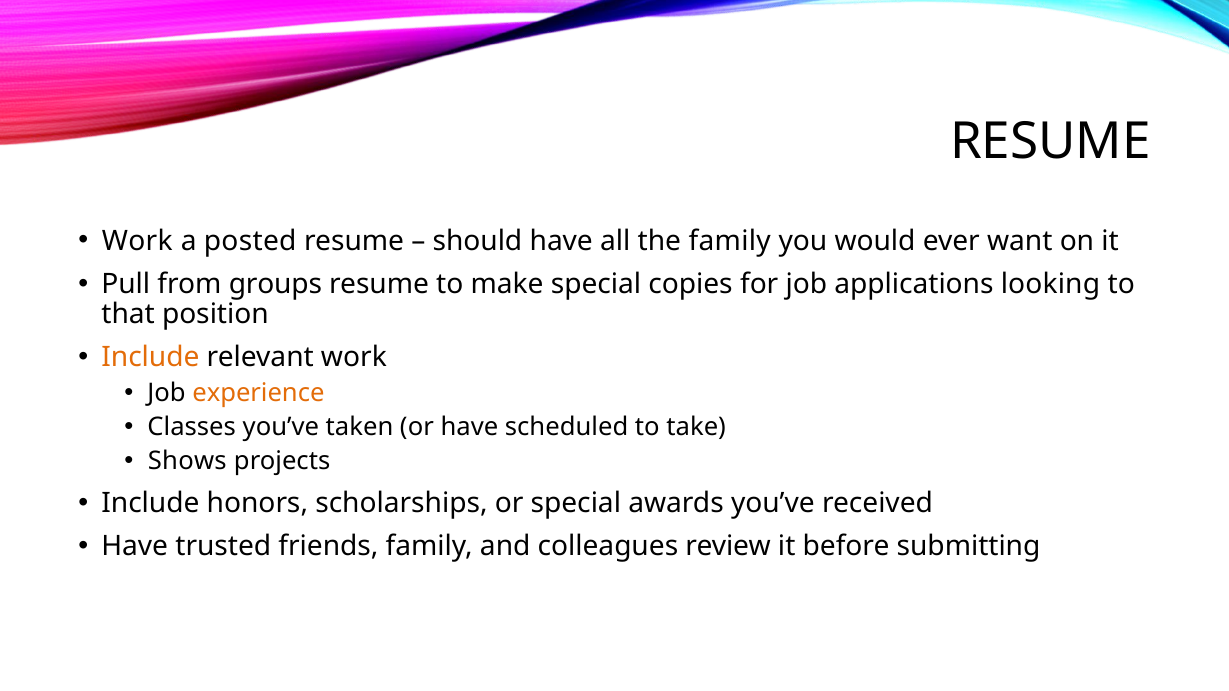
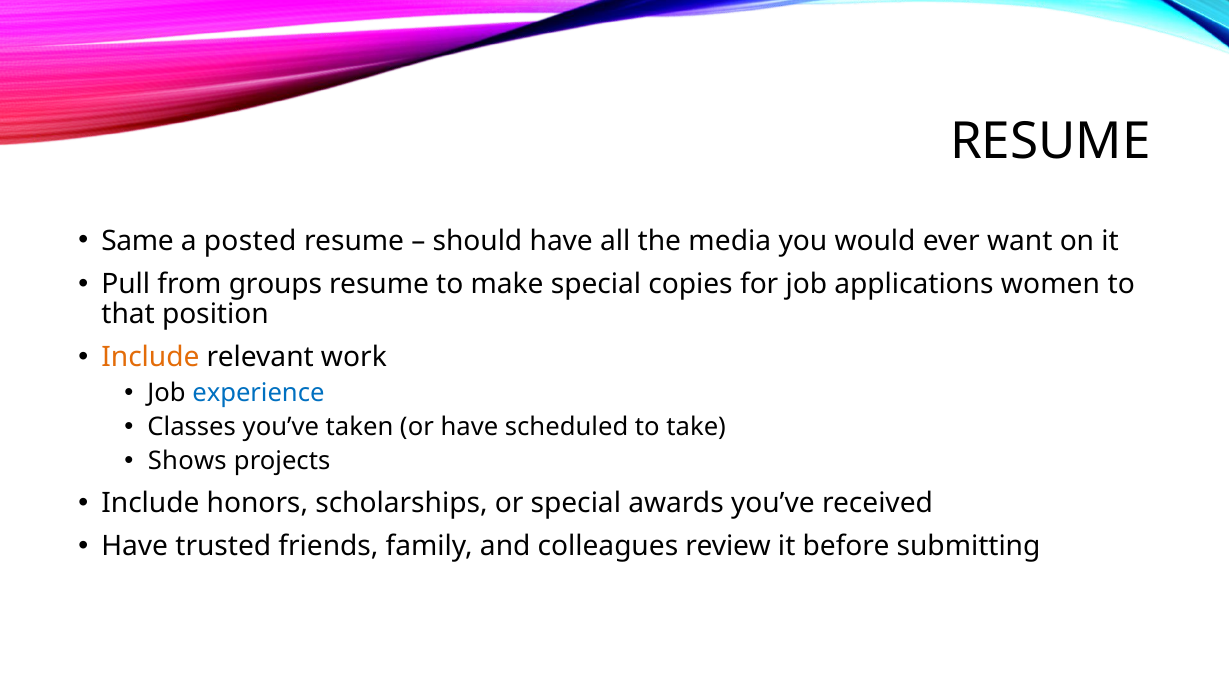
Work: Work -> Same (138, 241)
the family: family -> media (730, 241)
looking: looking -> women (1050, 284)
experience colour: orange -> blue (258, 393)
